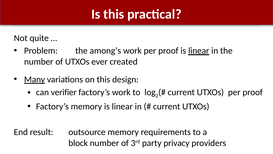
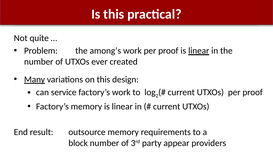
verifier: verifier -> service (64, 92)
privacy: privacy -> appear (176, 143)
